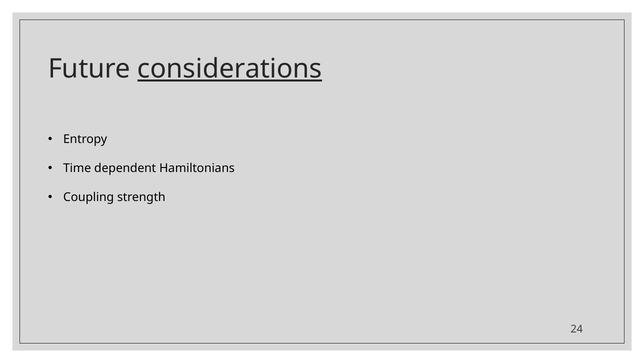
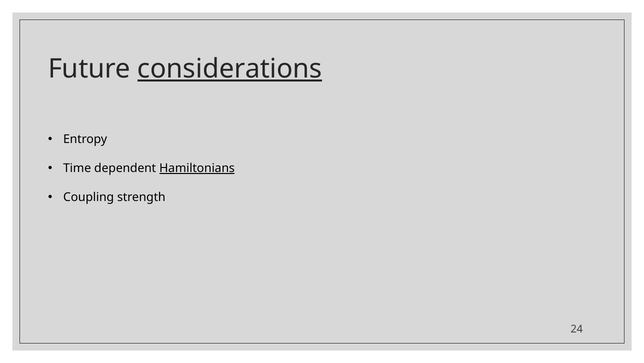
Hamiltonians underline: none -> present (197, 168)
